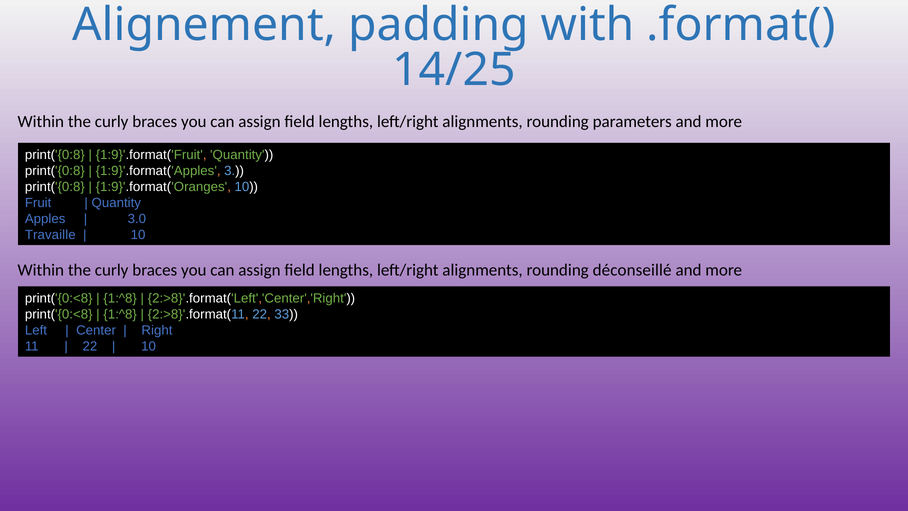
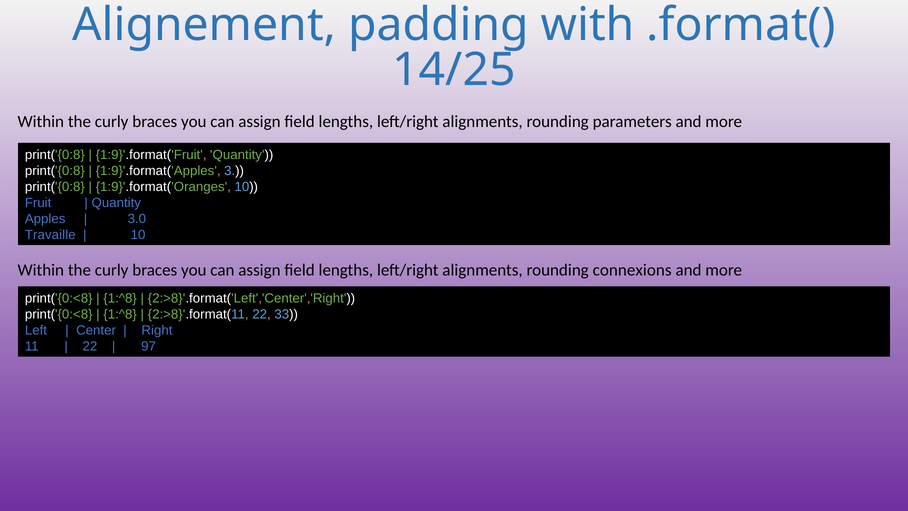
déconseillé: déconseillé -> connexions (632, 270)
10: 10 -> 97 (149, 346)
